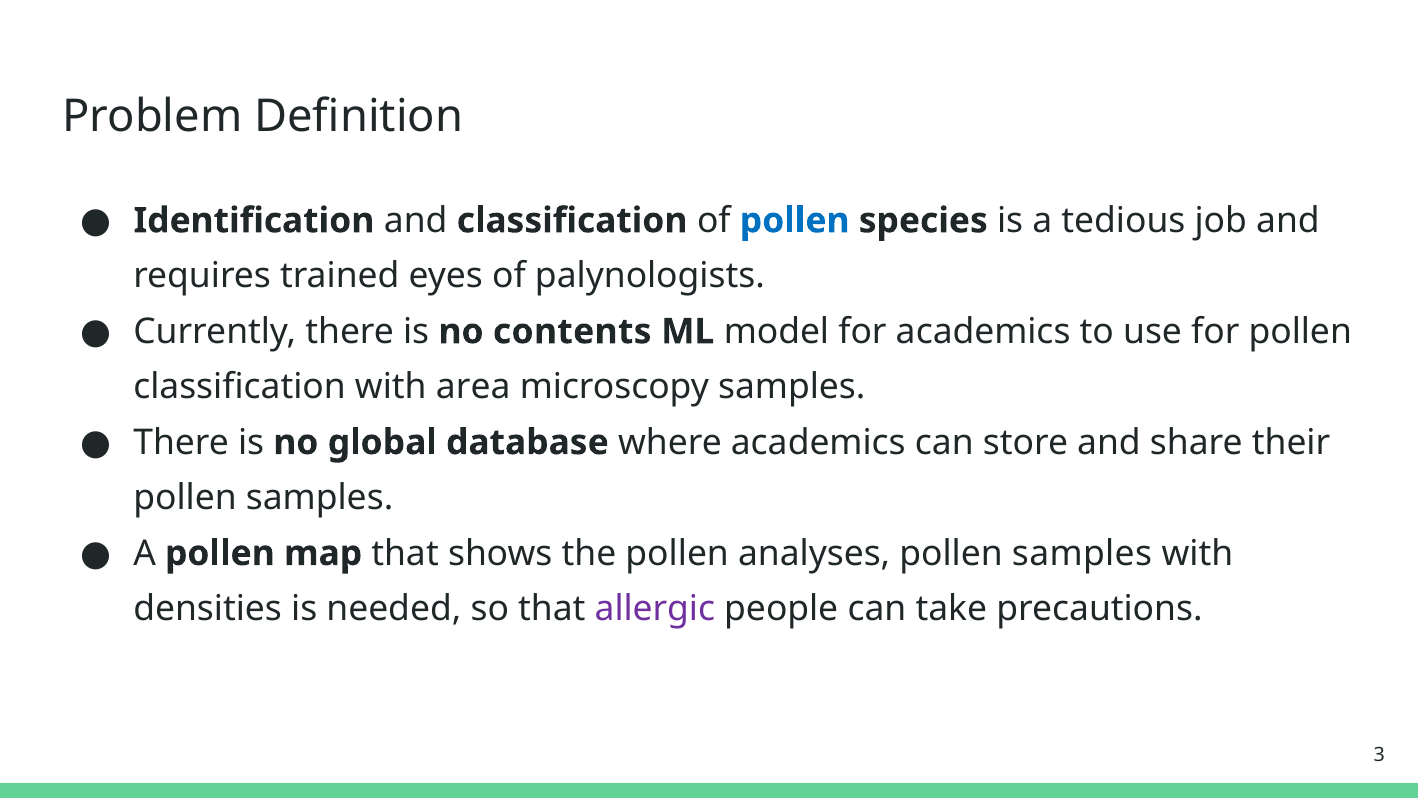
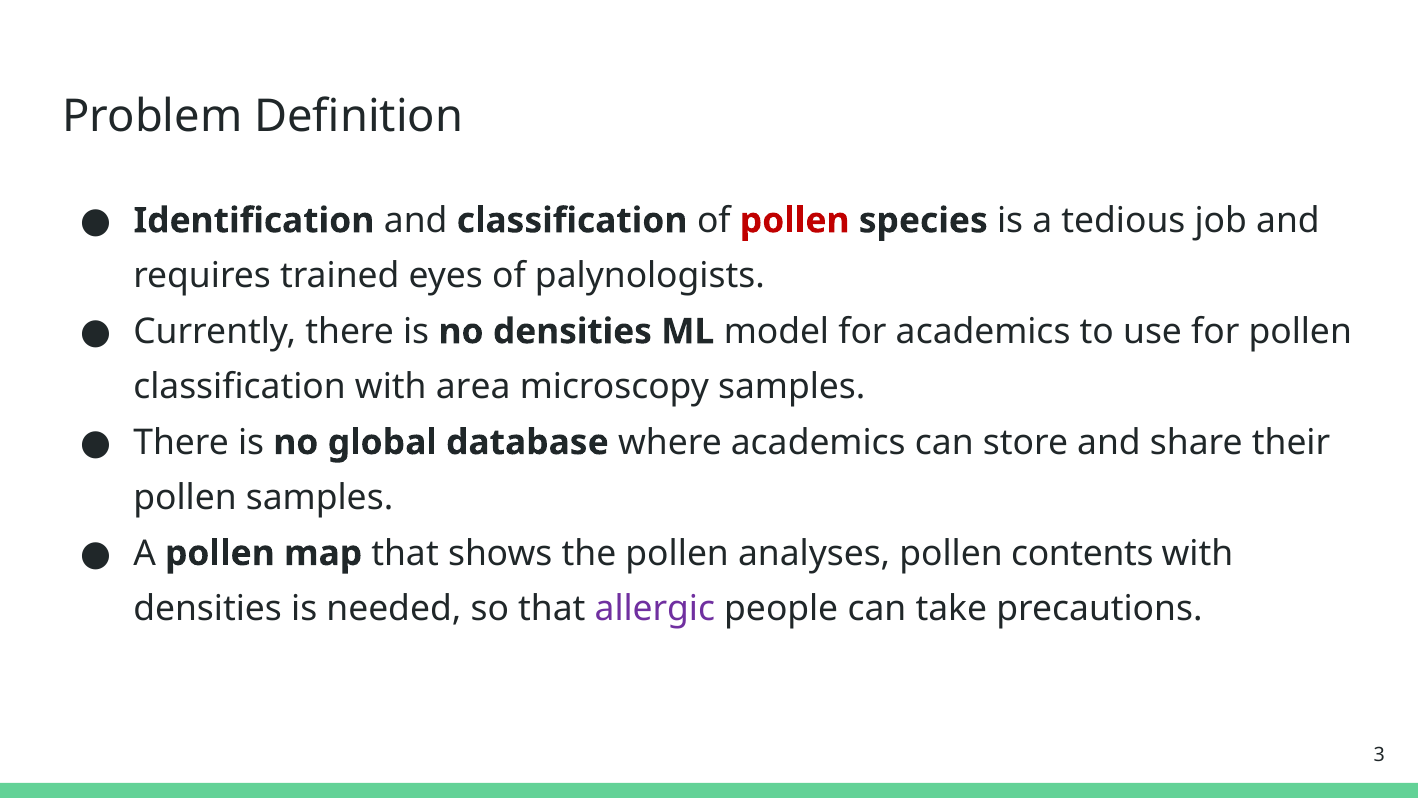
pollen colour: blue -> red (795, 221)
no contents: contents -> densities (572, 331)
analyses pollen samples: samples -> contents (1082, 553)
